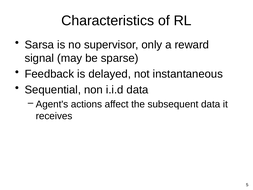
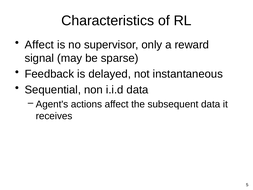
Sarsa: Sarsa -> Affect (39, 45)
